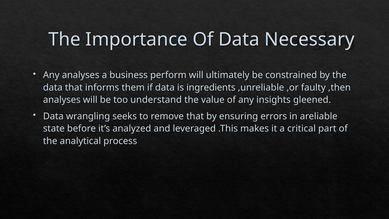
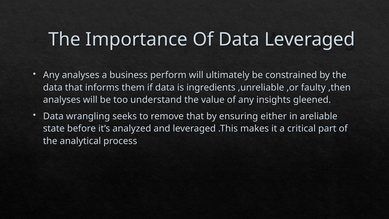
Data Necessary: Necessary -> Leveraged (310, 39)
errors: errors -> either (274, 116)
